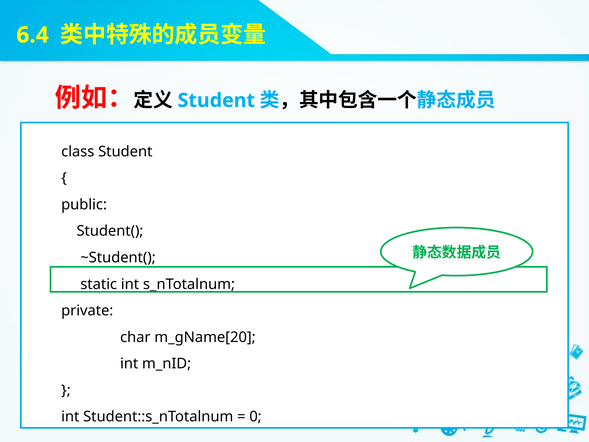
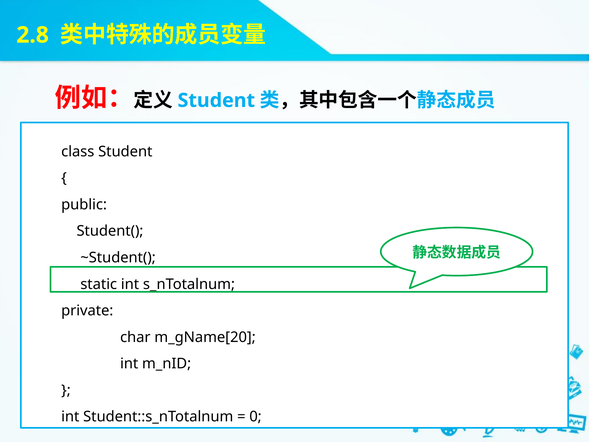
6.4: 6.4 -> 2.8 (33, 35)
